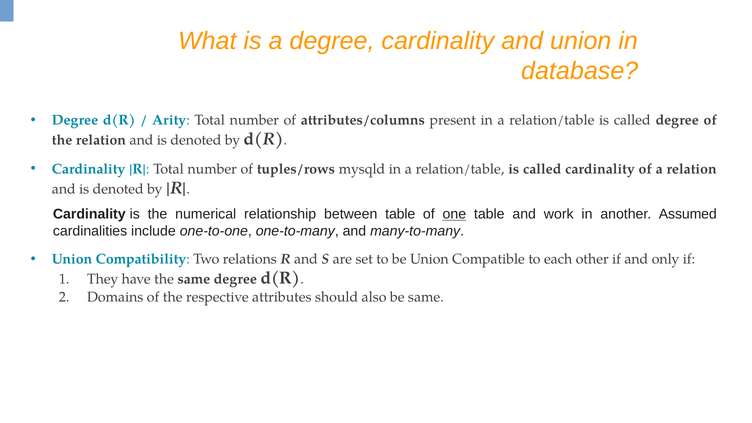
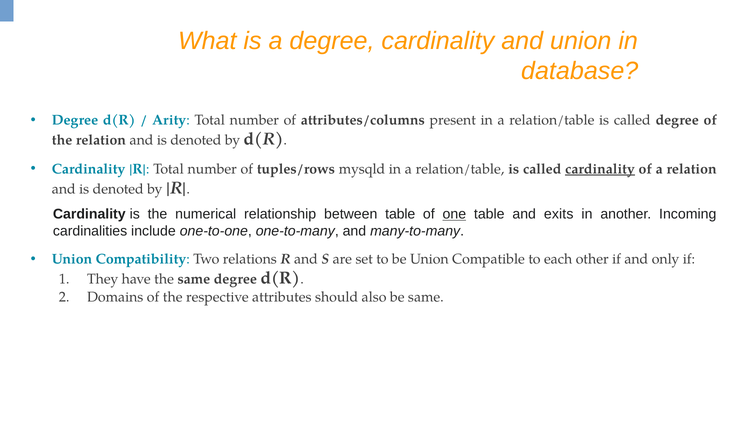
cardinality underline: none -> present (600, 169)
work: work -> exits (559, 214)
Assumed: Assumed -> Incoming (688, 214)
